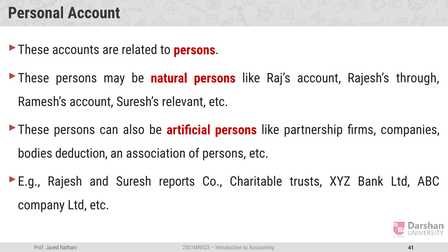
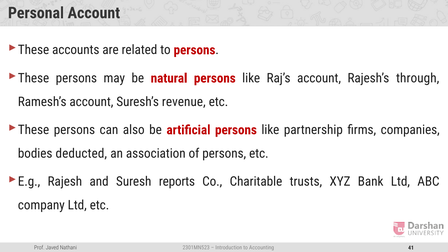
relevant: relevant -> revenue (184, 102)
deduction: deduction -> deducted (81, 153)
